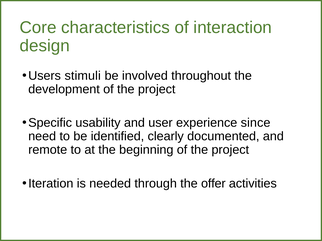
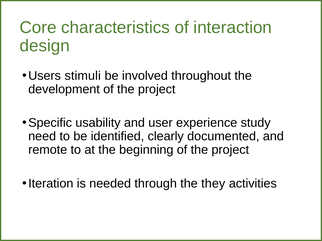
since: since -> study (256, 123)
offer: offer -> they (213, 184)
